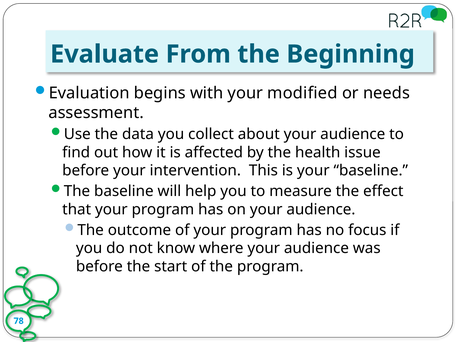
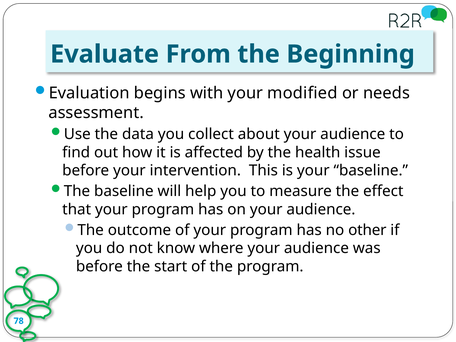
focus: focus -> other (367, 230)
